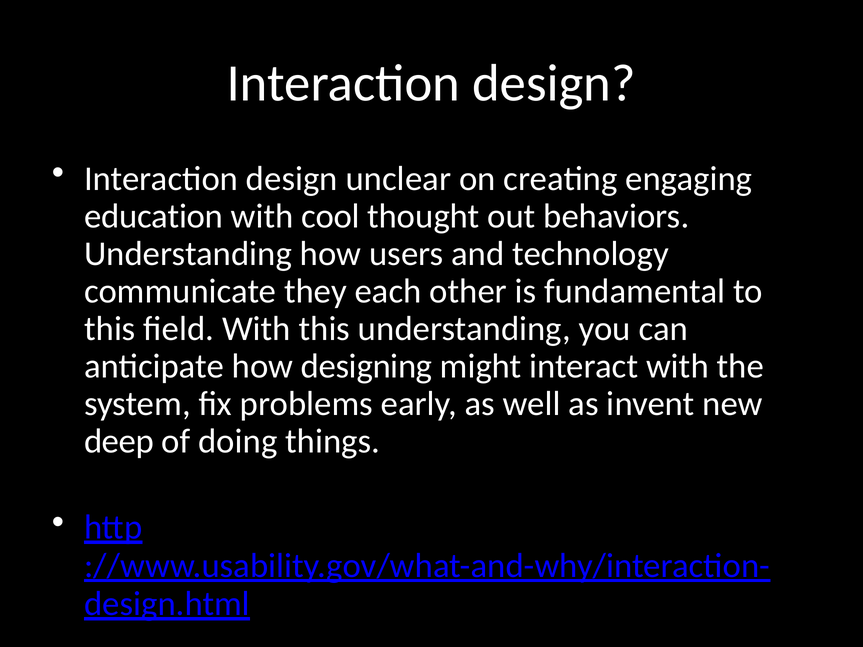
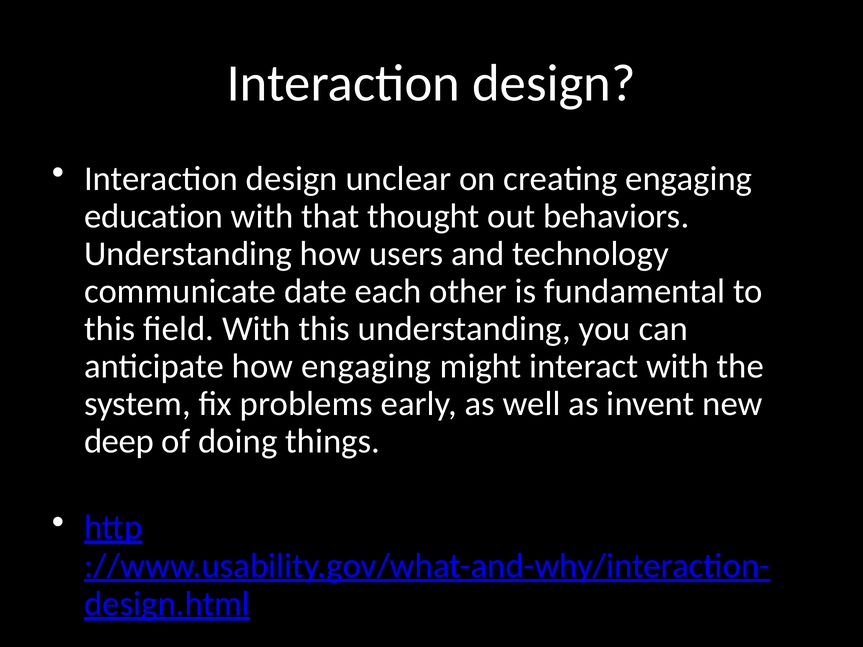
cool: cool -> that (330, 216)
they: they -> date (316, 291)
how designing: designing -> engaging (366, 366)
